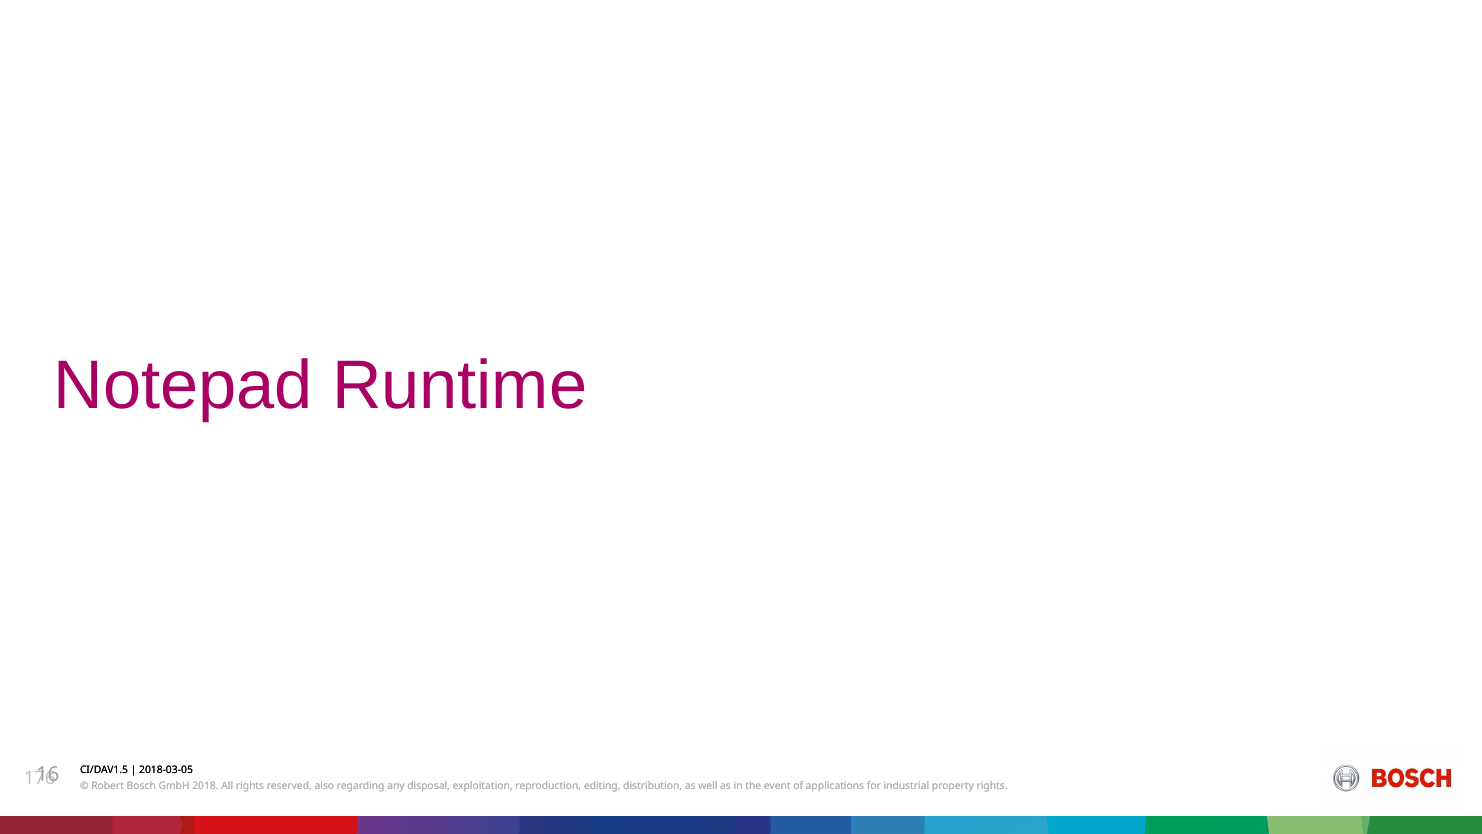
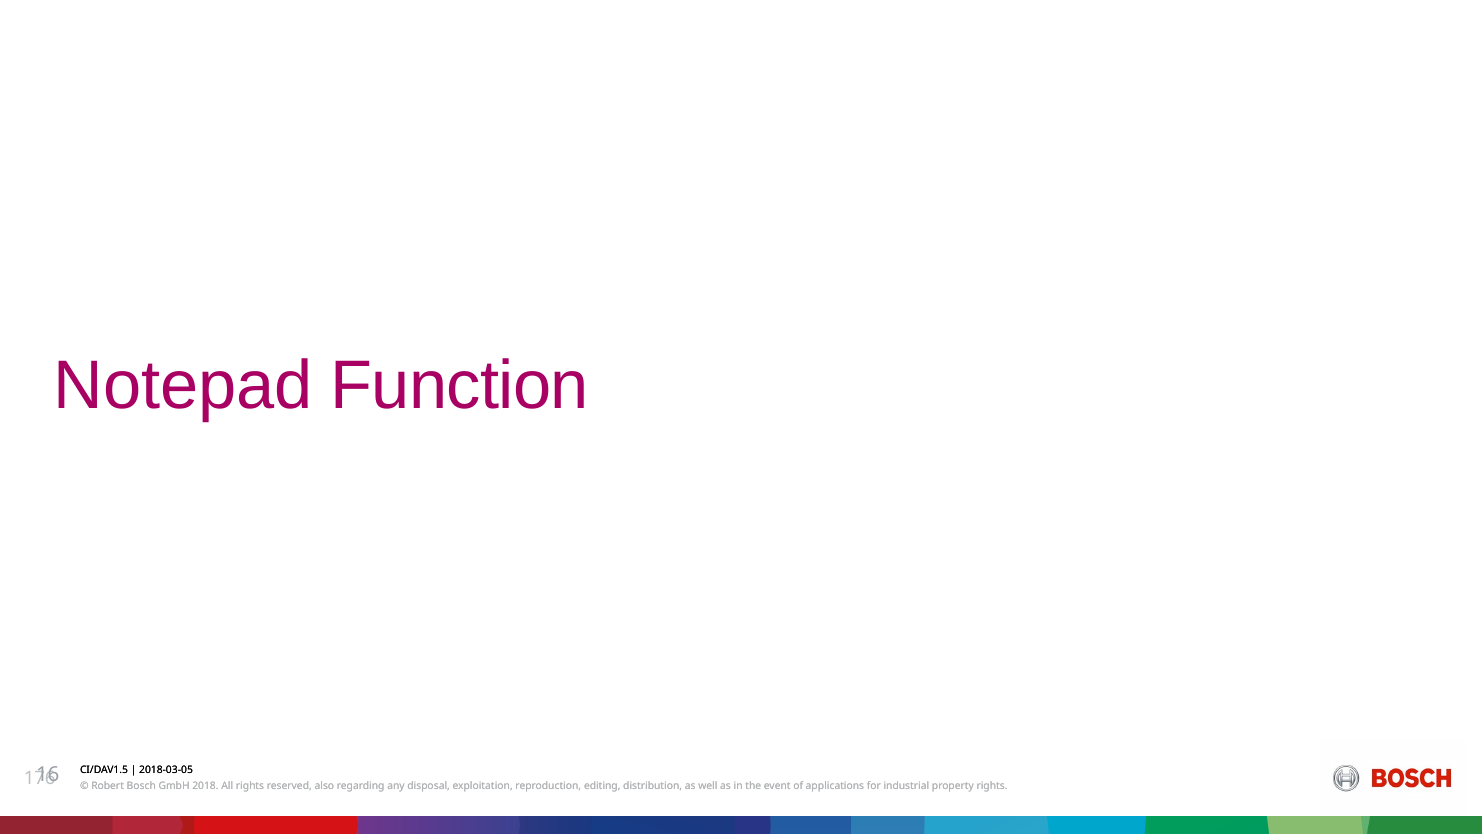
Runtime: Runtime -> Function (460, 386)
